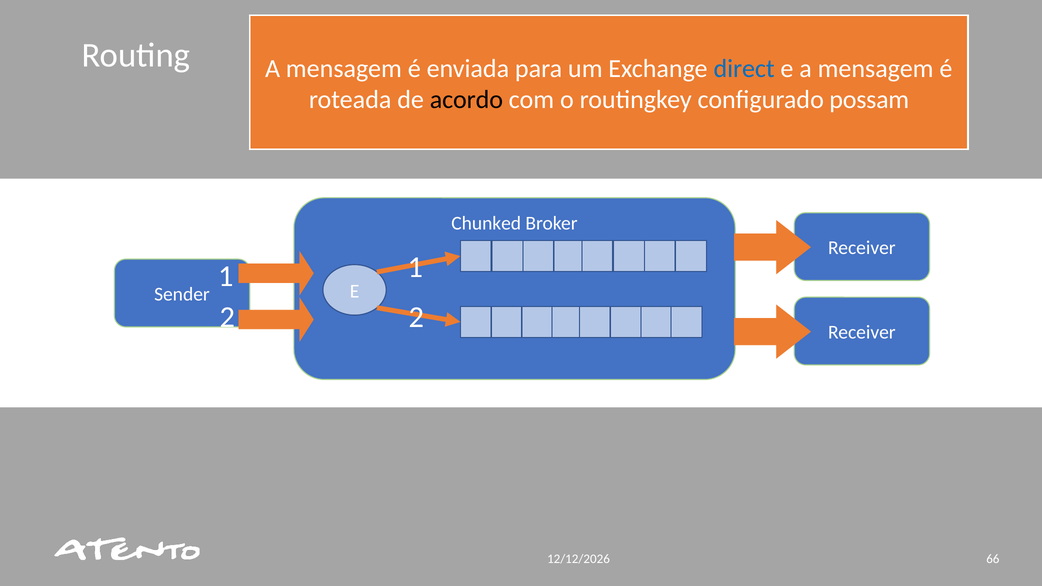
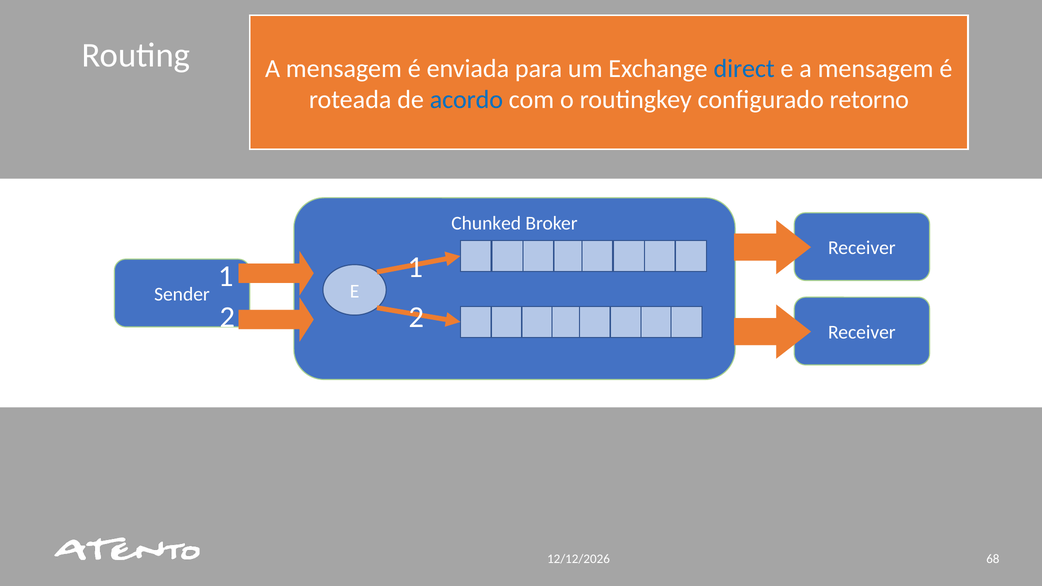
acordo colour: black -> blue (466, 100)
possam: possam -> retorno (869, 100)
66: 66 -> 68 (993, 559)
